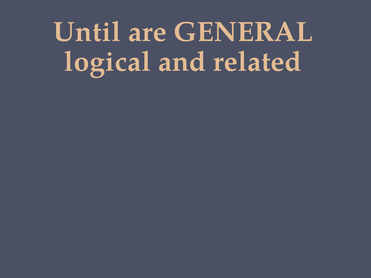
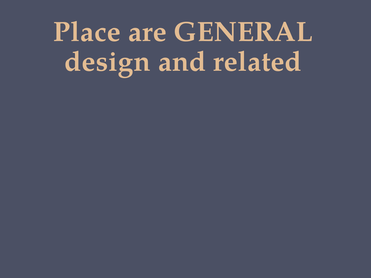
Until: Until -> Place (87, 32)
logical: logical -> design (108, 62)
